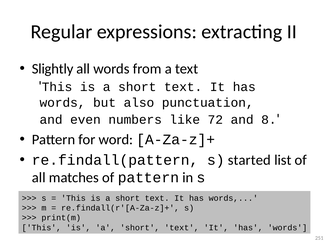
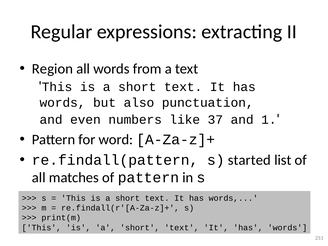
Slightly: Slightly -> Region (53, 69)
72: 72 -> 37 (215, 120)
8: 8 -> 1 (269, 120)
